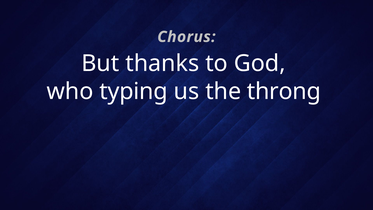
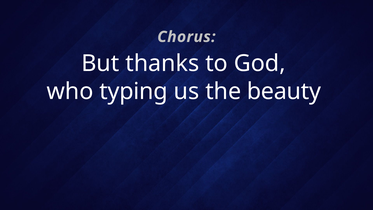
throng: throng -> beauty (284, 91)
